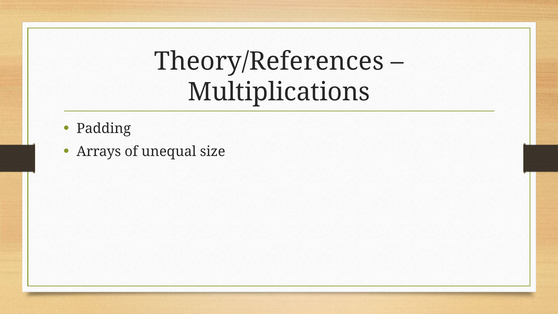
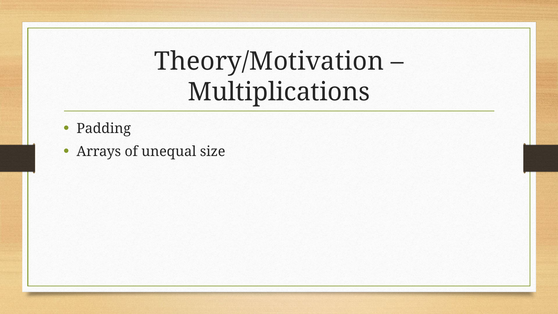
Theory/References: Theory/References -> Theory/Motivation (269, 61)
